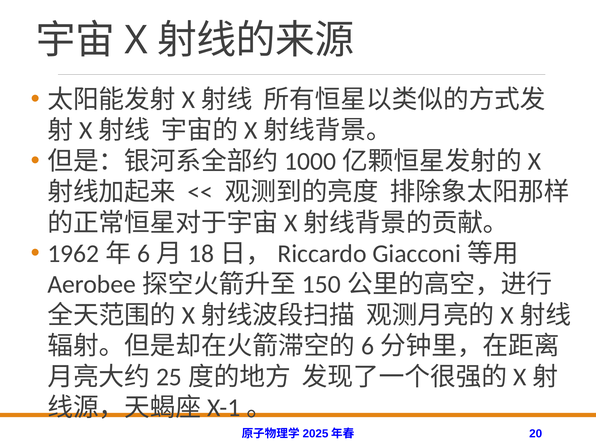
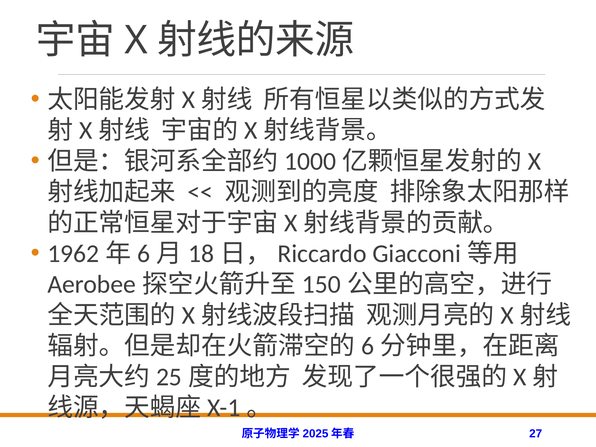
20: 20 -> 27 (536, 434)
